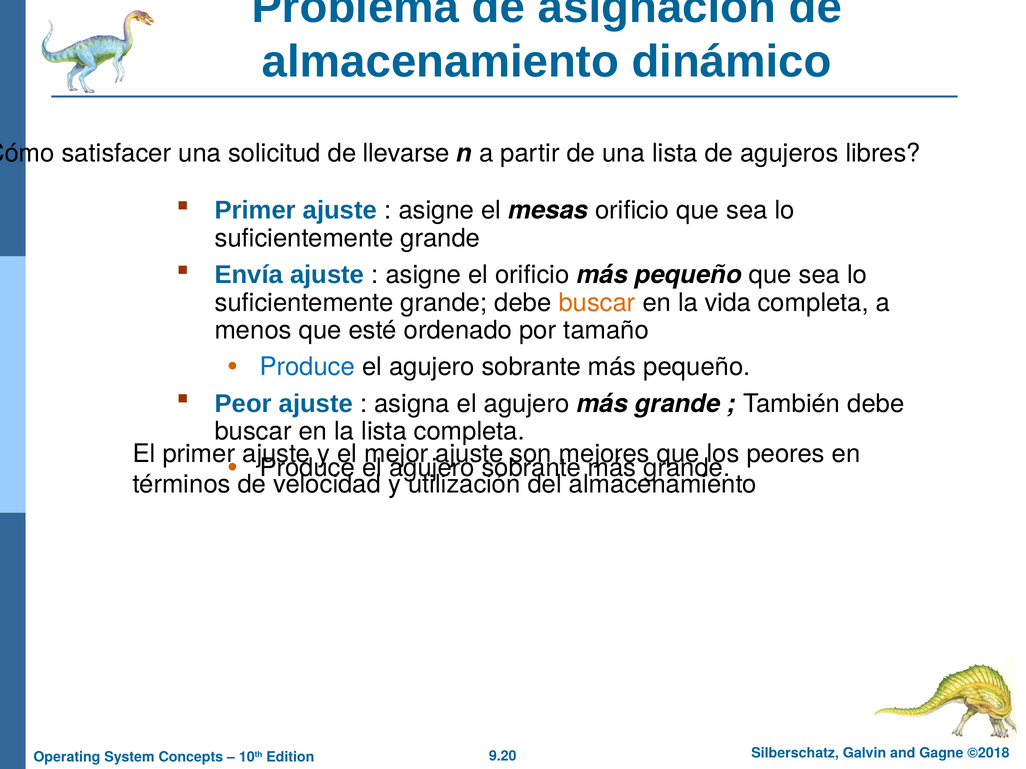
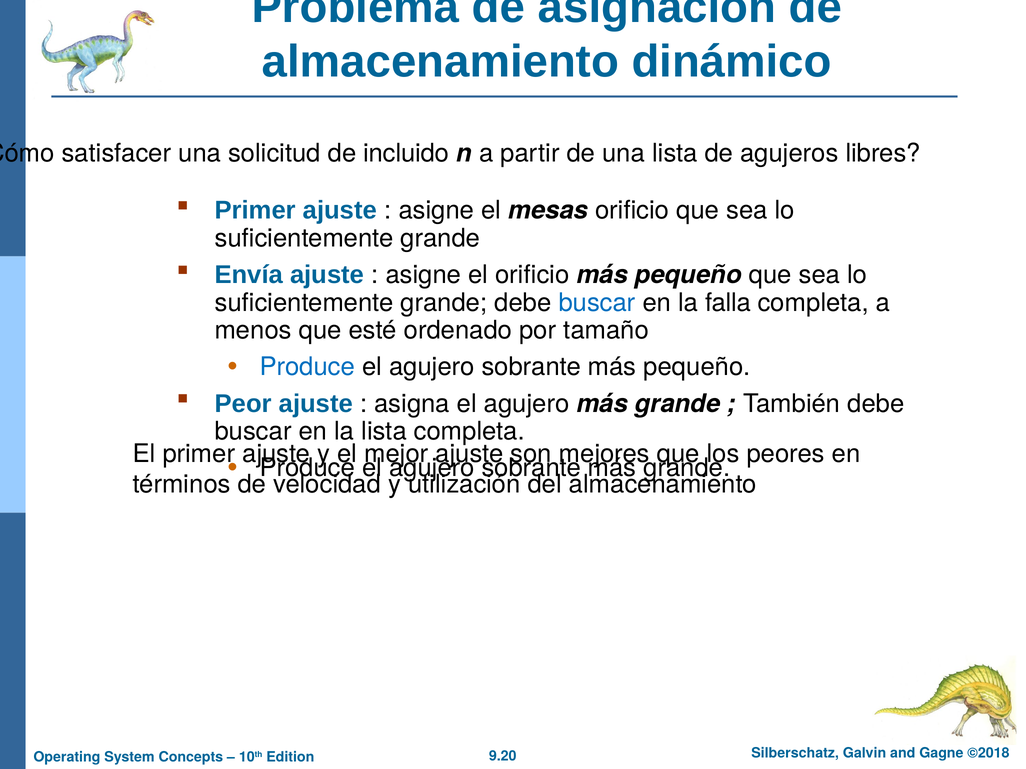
llevarse: llevarse -> incluido (406, 153)
buscar colour: orange -> blue (597, 303)
vida: vida -> falla (728, 303)
